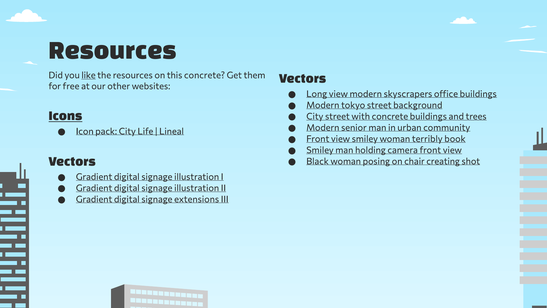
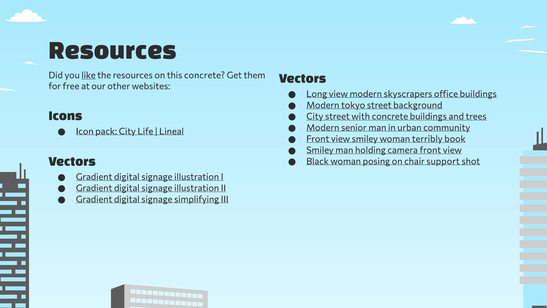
Icons underline: present -> none (65, 116)
creating: creating -> support (443, 161)
extensions: extensions -> simplifying (197, 199)
